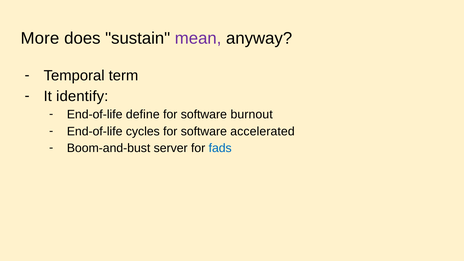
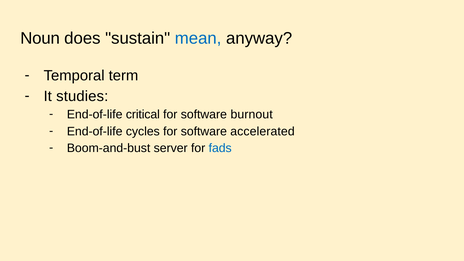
More: More -> Noun (40, 38)
mean colour: purple -> blue (198, 38)
identify: identify -> studies (82, 96)
define: define -> critical (143, 114)
